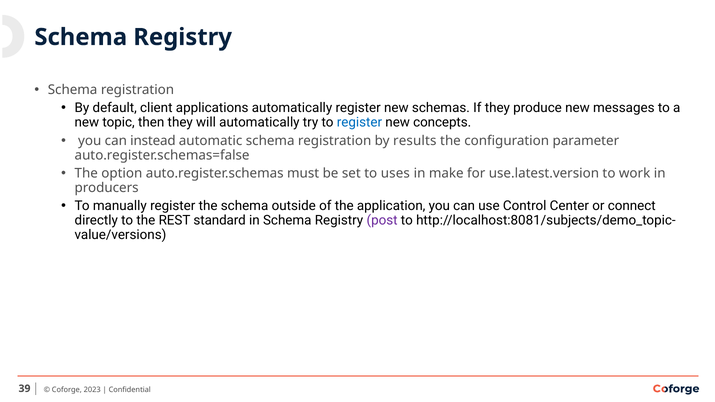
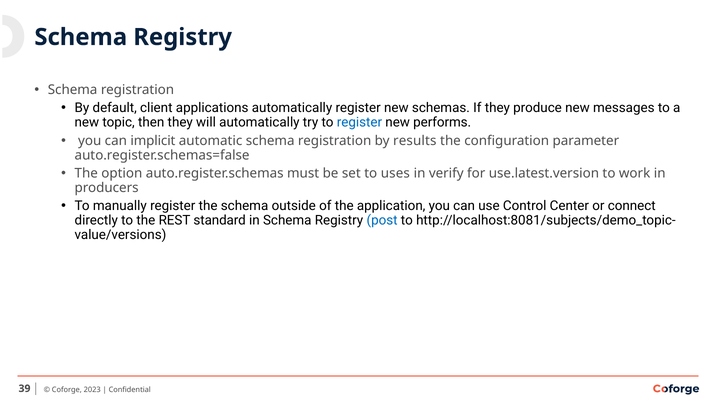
concepts: concepts -> performs (442, 123)
instead: instead -> implicit (153, 141)
make: make -> verify (446, 173)
post colour: purple -> blue (382, 221)
